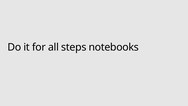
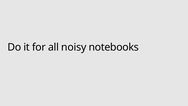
steps: steps -> noisy (74, 47)
